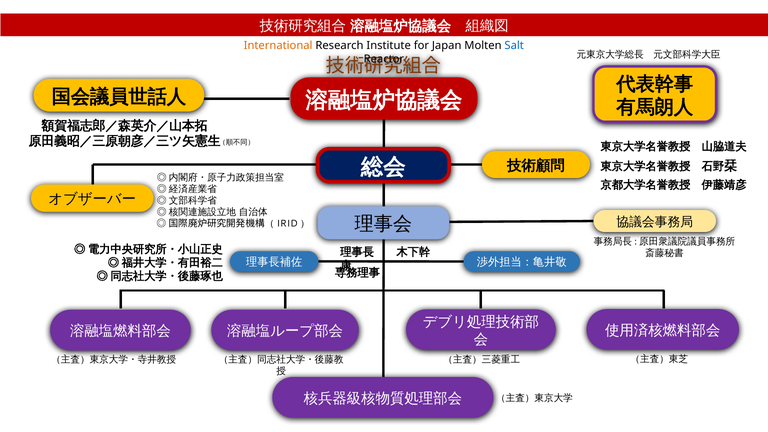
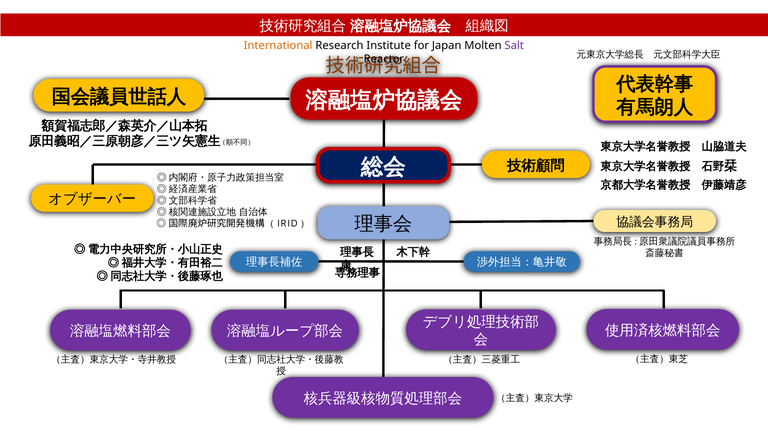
Salt colour: blue -> purple (514, 45)
